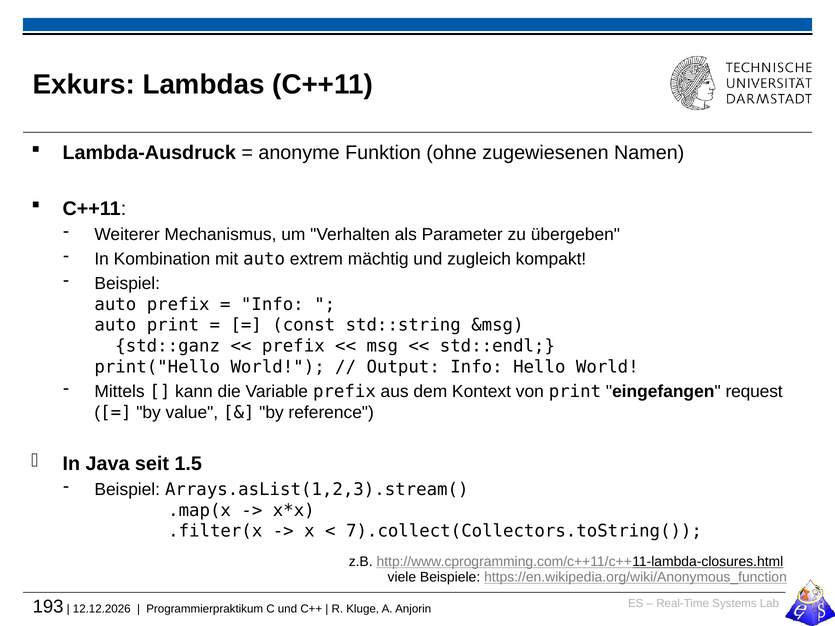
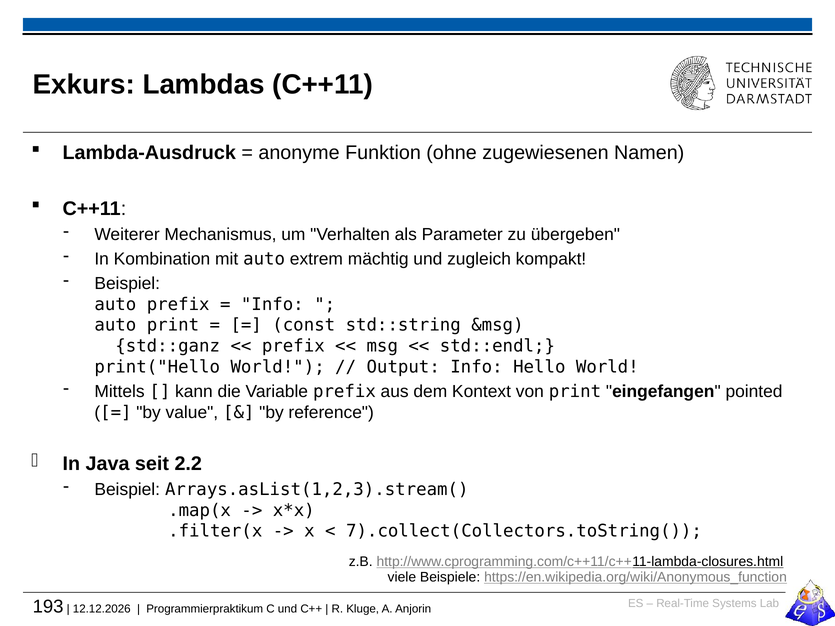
request: request -> pointed (754, 392)
1.5: 1.5 -> 2.2 (188, 464)
